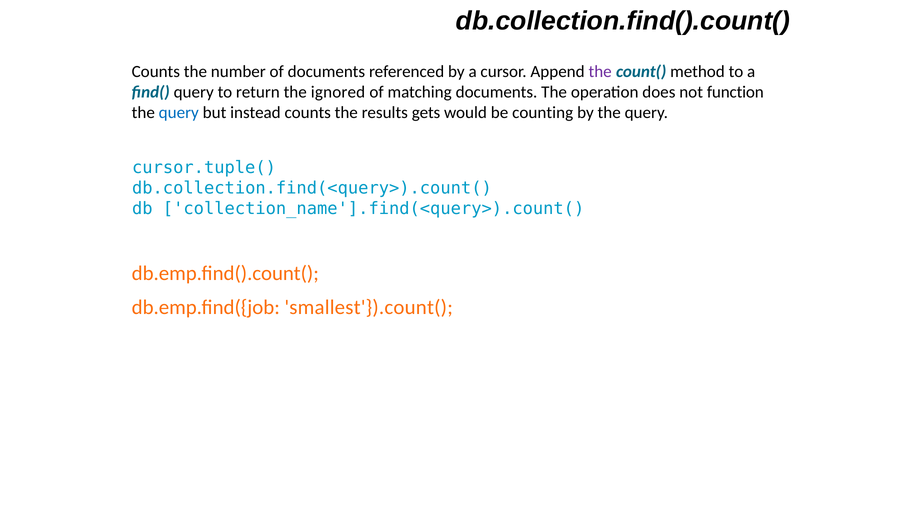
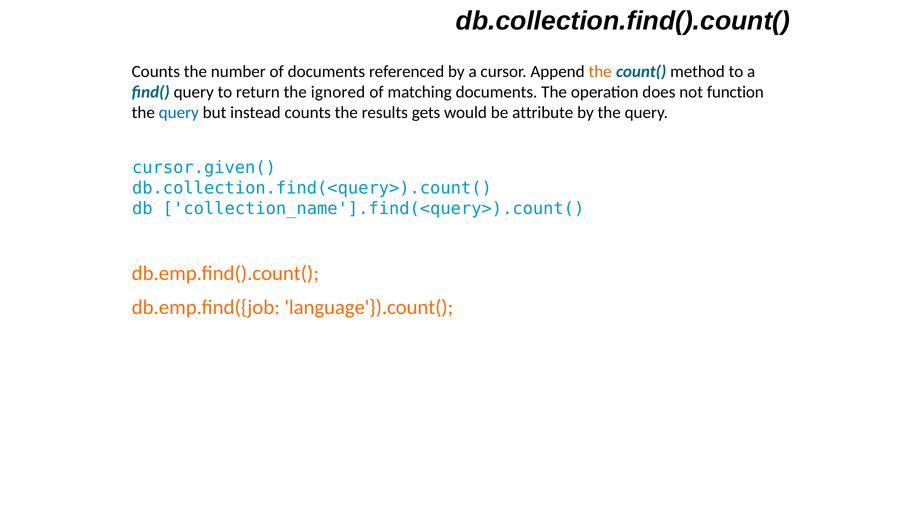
the colour: purple -> orange (600, 72)
counting: counting -> attribute (543, 113)
cursor.tuple(: cursor.tuple( -> cursor.given( (204, 168)
smallest'}).count(: smallest'}).count( -> language'}).count( (369, 308)
